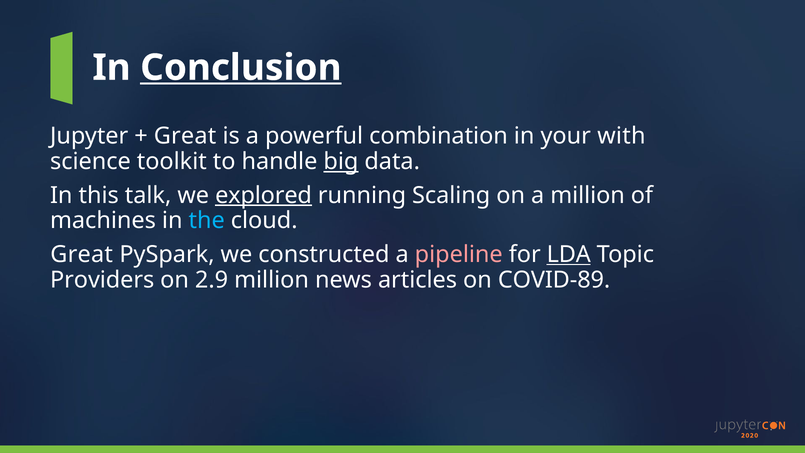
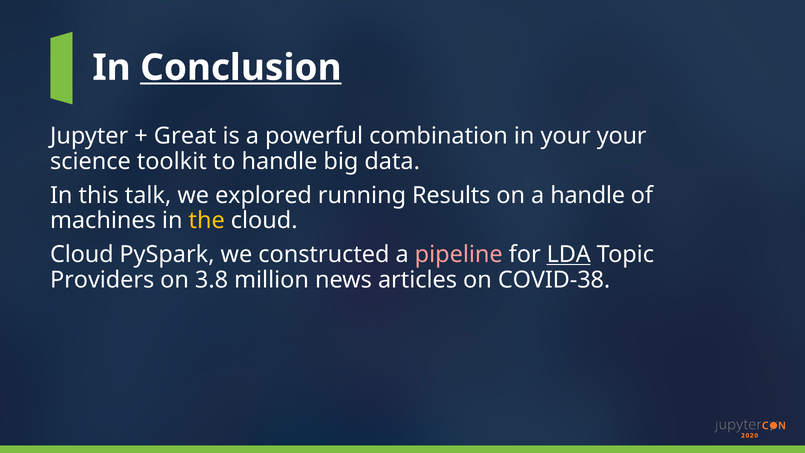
your with: with -> your (622, 136)
big underline: present -> none (341, 161)
explored underline: present -> none (264, 195)
Scaling: Scaling -> Results (451, 195)
a million: million -> handle (588, 195)
the colour: light blue -> yellow (207, 221)
Great: Great -> Cloud (82, 254)
2.9: 2.9 -> 3.8 (212, 280)
COVID-89: COVID-89 -> COVID-38 (554, 280)
